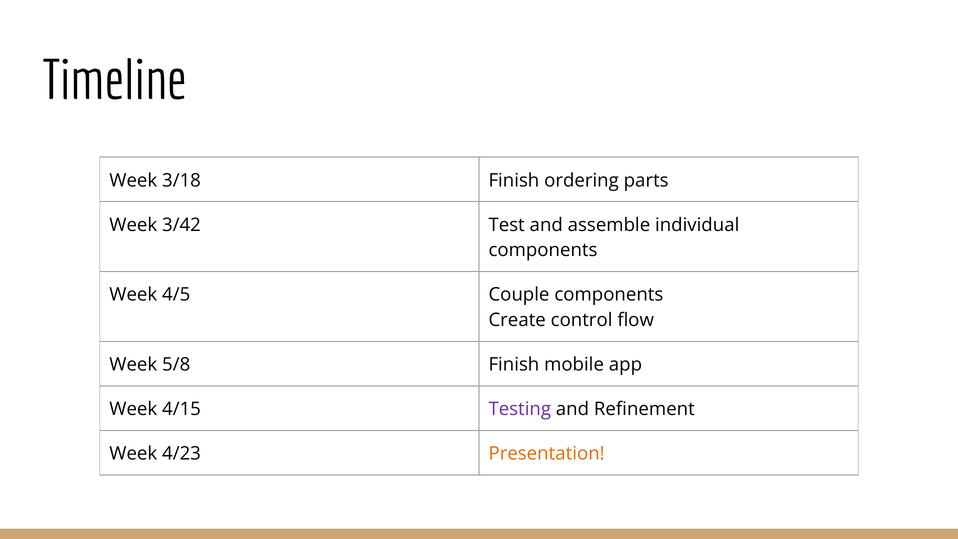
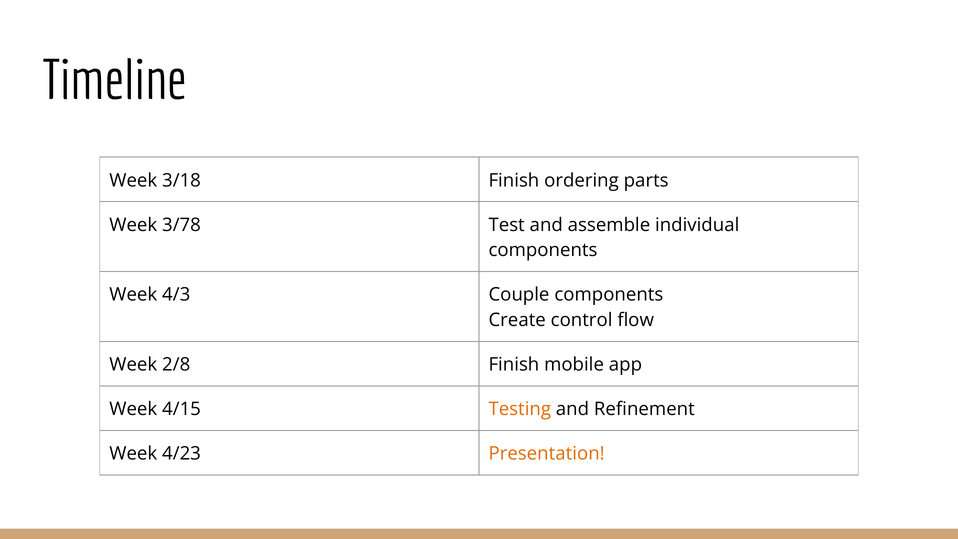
3/42: 3/42 -> 3/78 (181, 225)
4/5: 4/5 -> 4/3 (176, 295)
5/8: 5/8 -> 2/8 (176, 365)
Testing colour: purple -> orange (520, 409)
